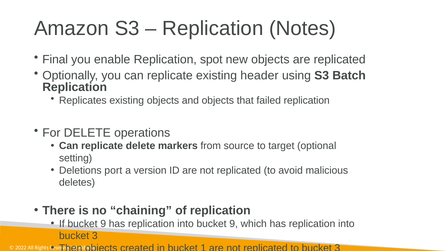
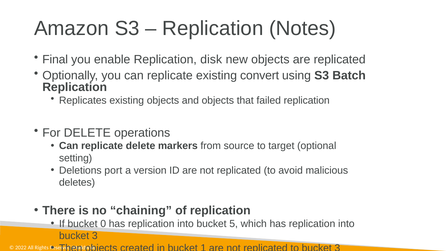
spot: spot -> disk (211, 59)
header: header -> convert (260, 76)
If bucket 9: 9 -> 0 (103, 224)
into bucket 9: 9 -> 5 (234, 224)
